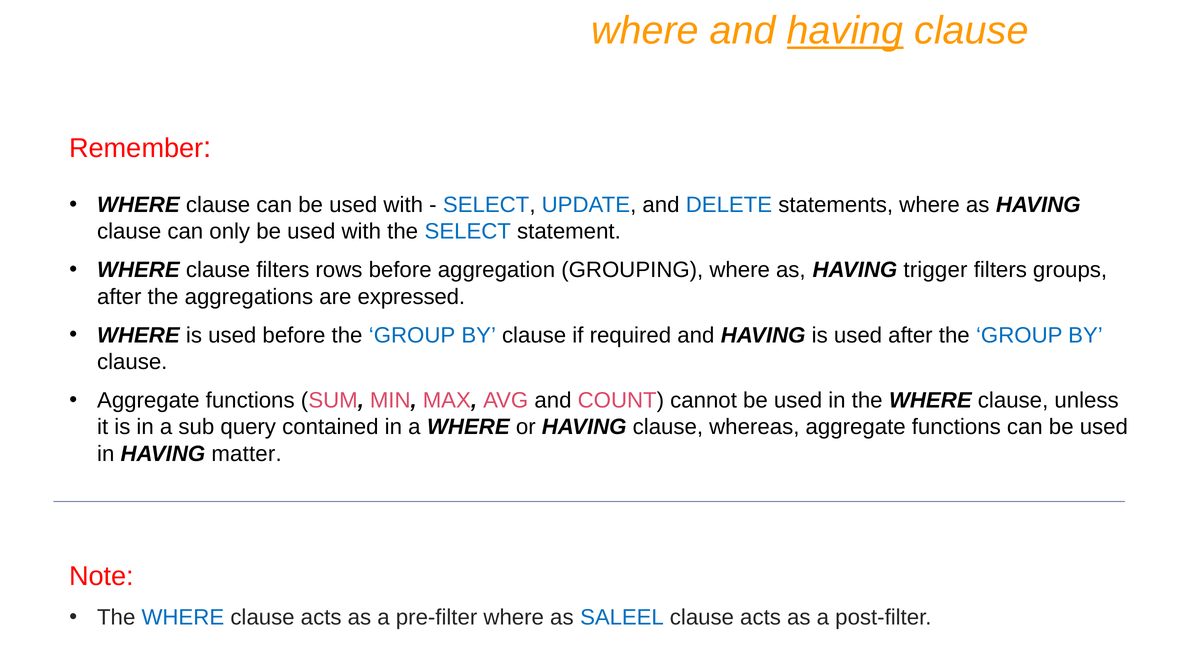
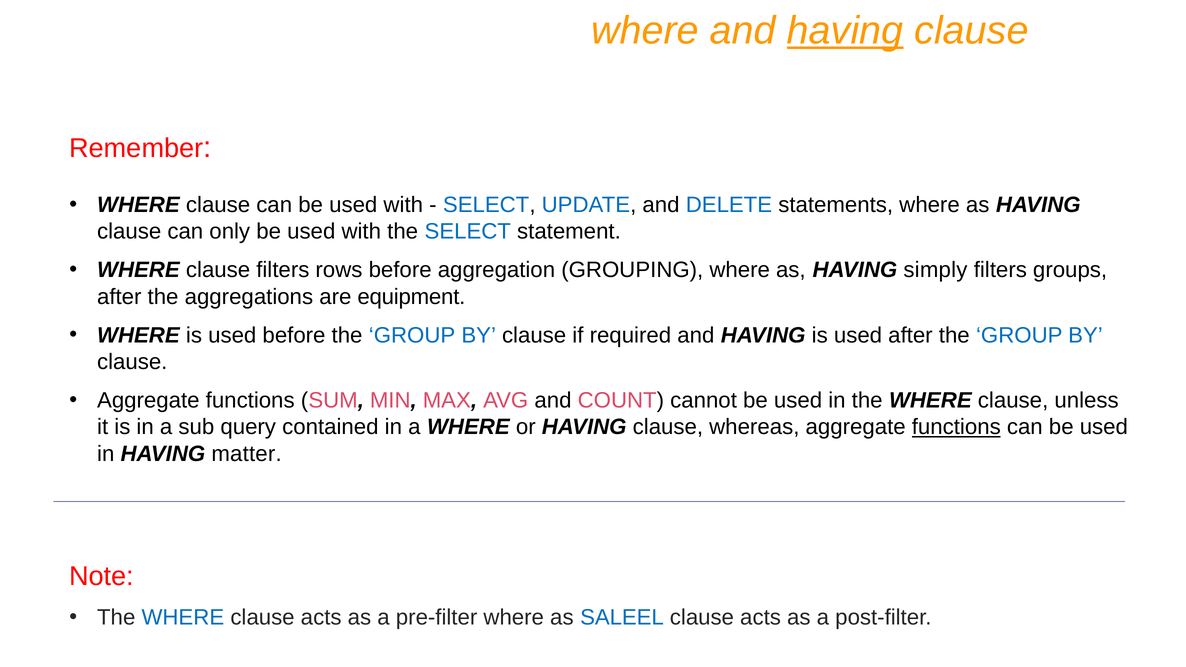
trigger: trigger -> simply (935, 270)
expressed: expressed -> equipment (411, 297)
functions underline: none -> present (956, 427)
